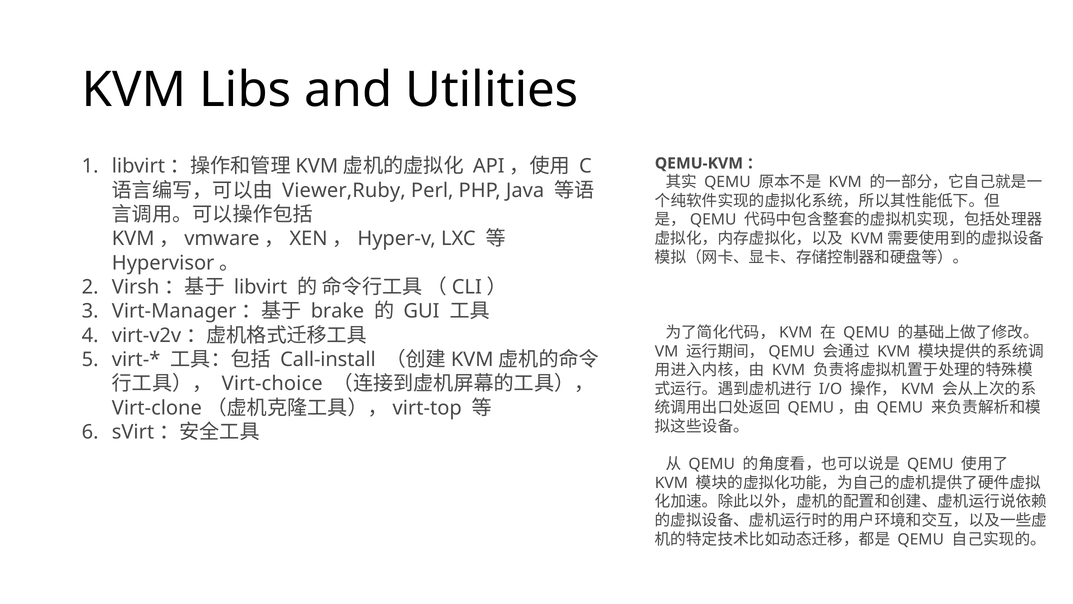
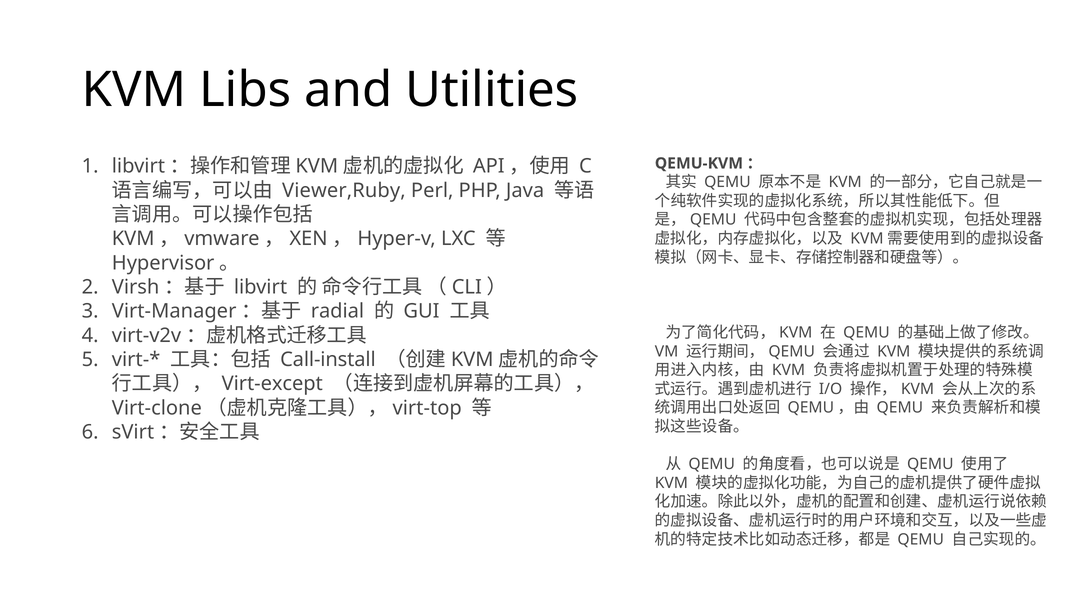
brake: brake -> radial (337, 311)
Virt-choice: Virt-choice -> Virt-except (272, 383)
